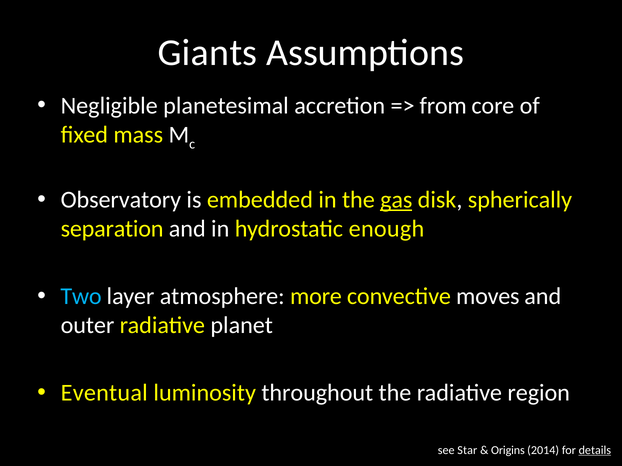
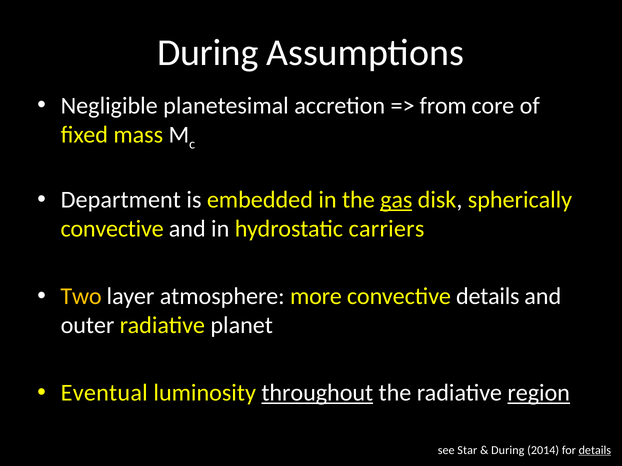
Giants: Giants -> During (208, 53)
Observatory: Observatory -> Department (121, 200)
separation: separation -> convective (112, 229)
enough: enough -> carriers (386, 229)
Two colour: light blue -> yellow (81, 297)
convective moves: moves -> details (488, 297)
throughout underline: none -> present (317, 393)
region underline: none -> present (539, 393)
Origins: Origins -> During (508, 451)
